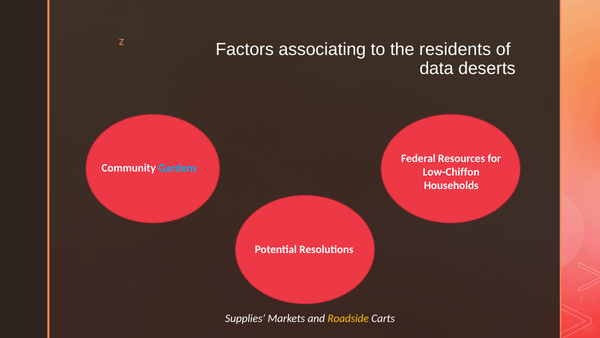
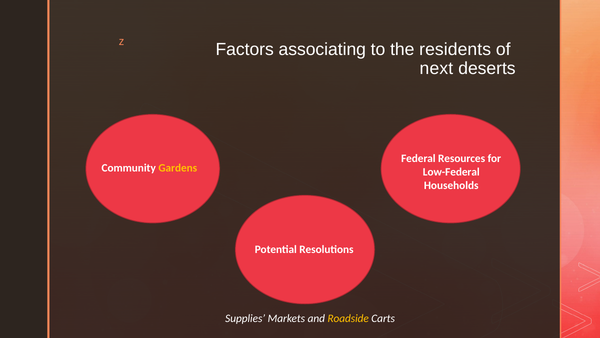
data: data -> next (436, 68)
Gardens colour: light blue -> yellow (178, 168)
Low-Chiffon: Low-Chiffon -> Low-Federal (451, 172)
